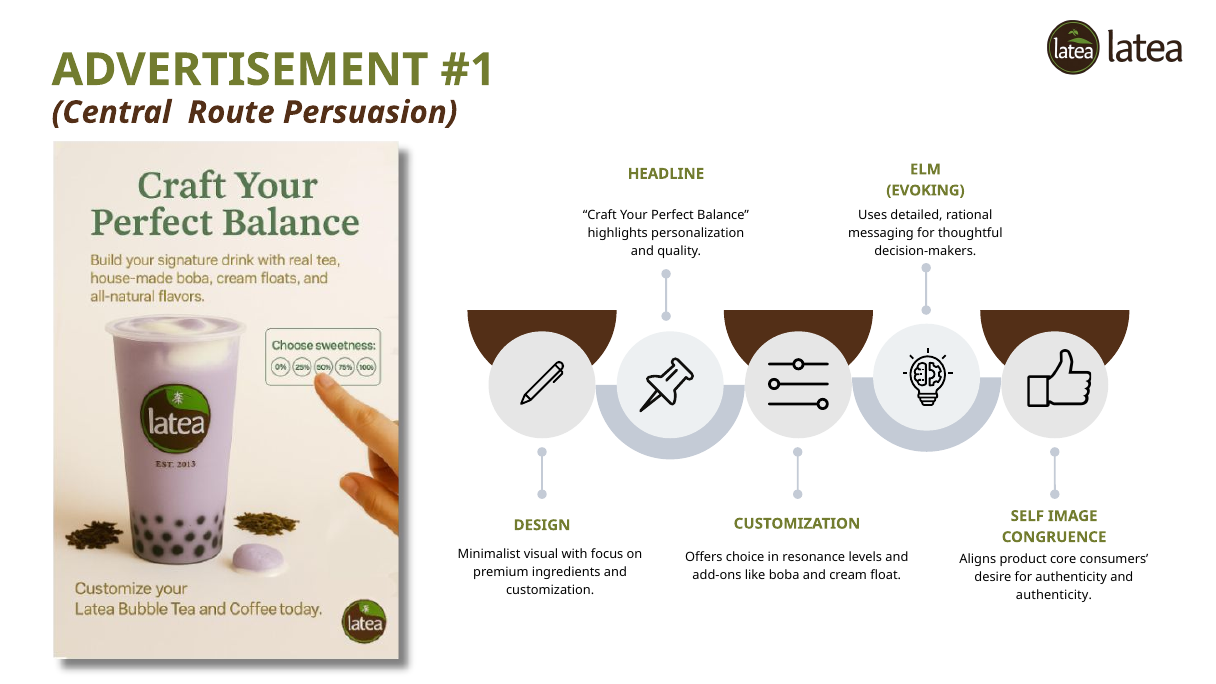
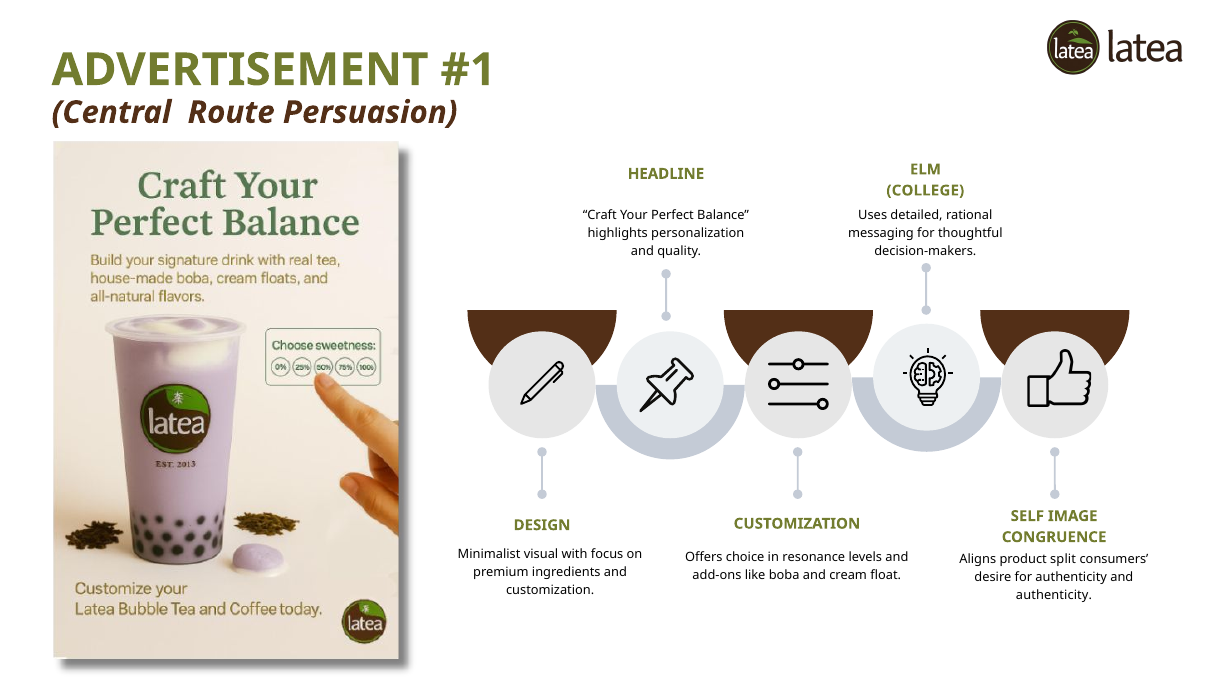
EVOKING: EVOKING -> COLLEGE (925, 191)
core: core -> split (1063, 559)
